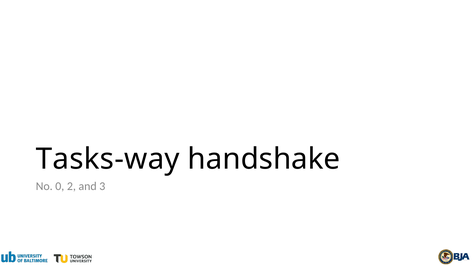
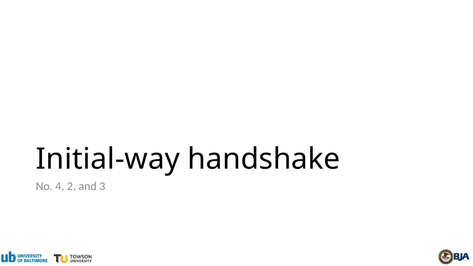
Tasks-way: Tasks-way -> Initial-way (108, 159)
0: 0 -> 4 (60, 186)
